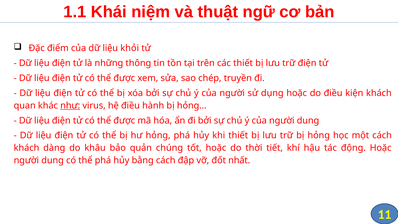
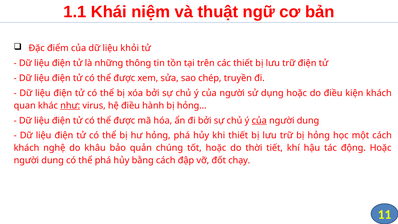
của underline: none -> present (259, 120)
dàng: dàng -> nghệ (54, 148)
nhất: nhất -> chạy (239, 160)
